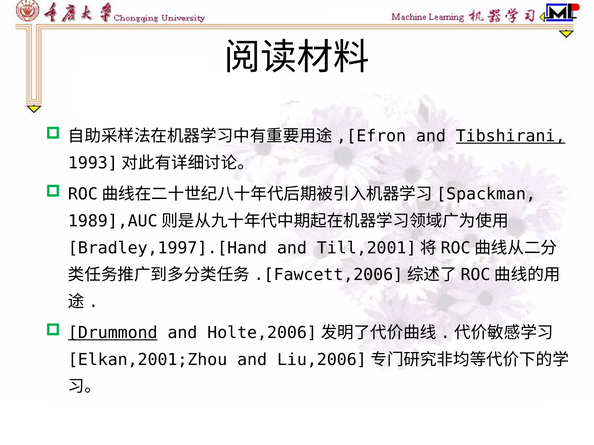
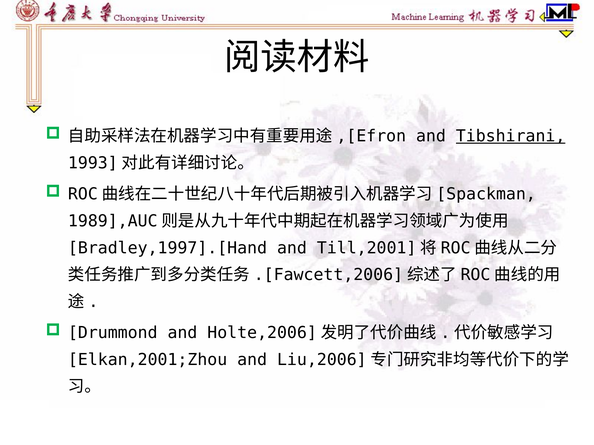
Drummond underline: present -> none (113, 333)
